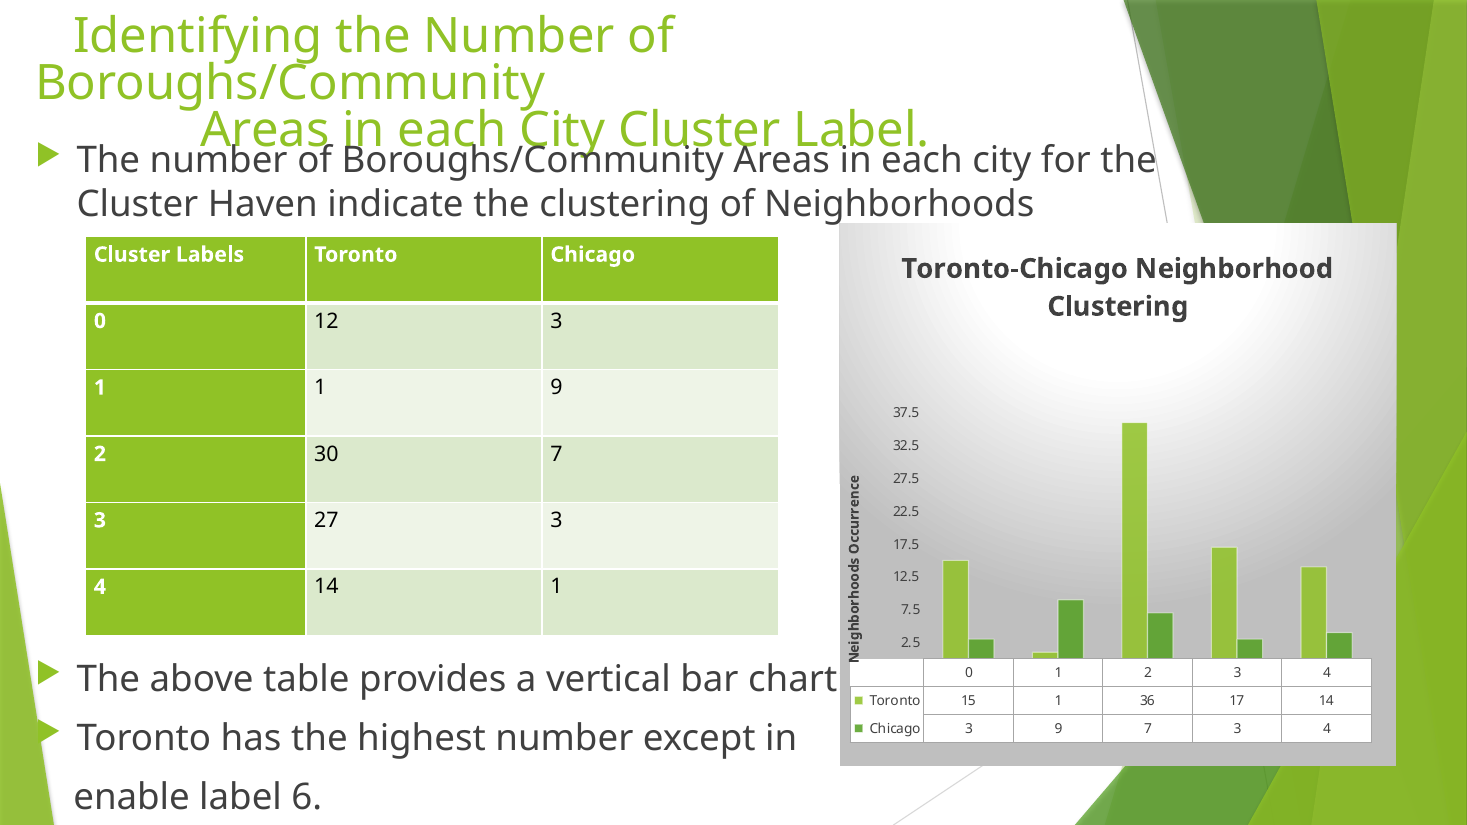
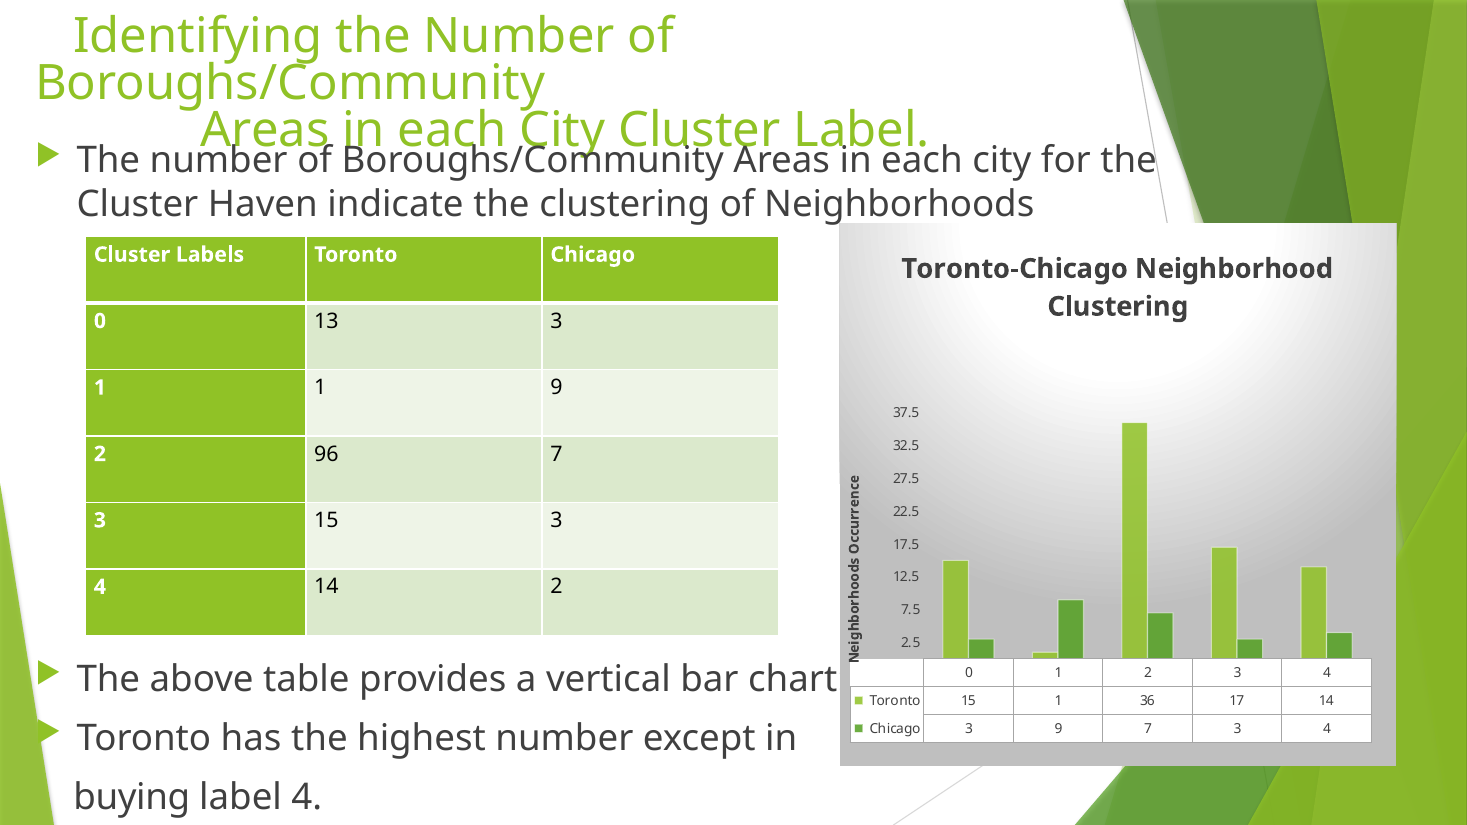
12: 12 -> 13 (326, 321)
30: 30 -> 96 (326, 454)
3 27: 27 -> 15 (326, 520)
14 1: 1 -> 2 (556, 587)
enable: enable -> buying (132, 798)
label 6: 6 -> 4 (307, 798)
